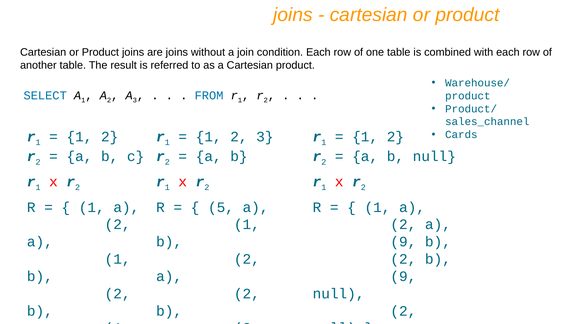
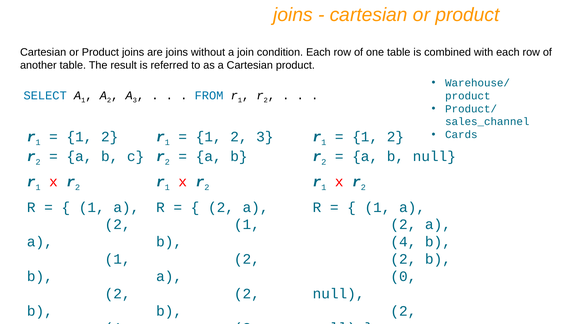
5: 5 -> 2 (221, 207)
9: 9 -> 4 (403, 242)
9: 9 -> 0 (403, 276)
